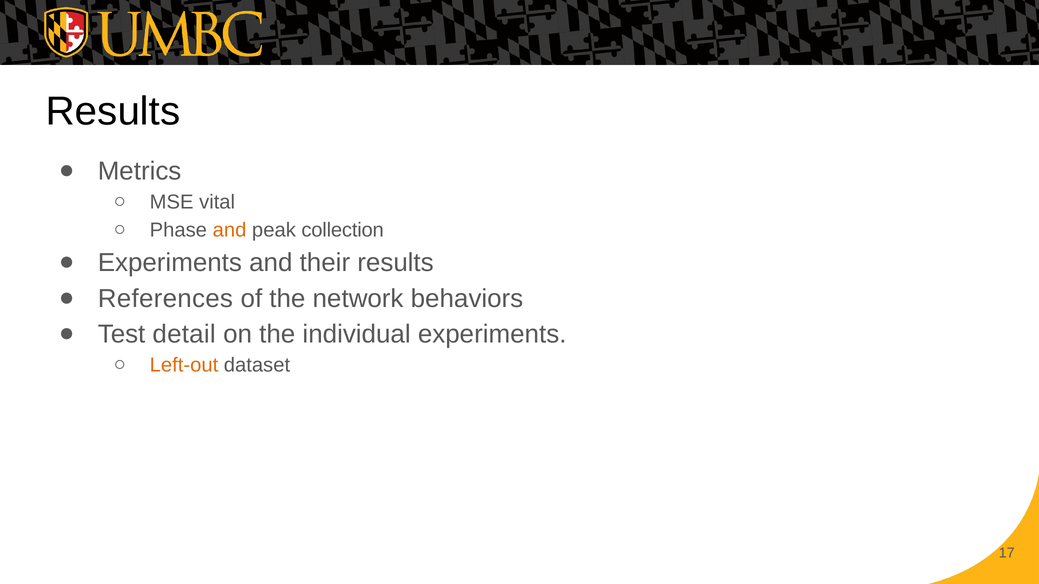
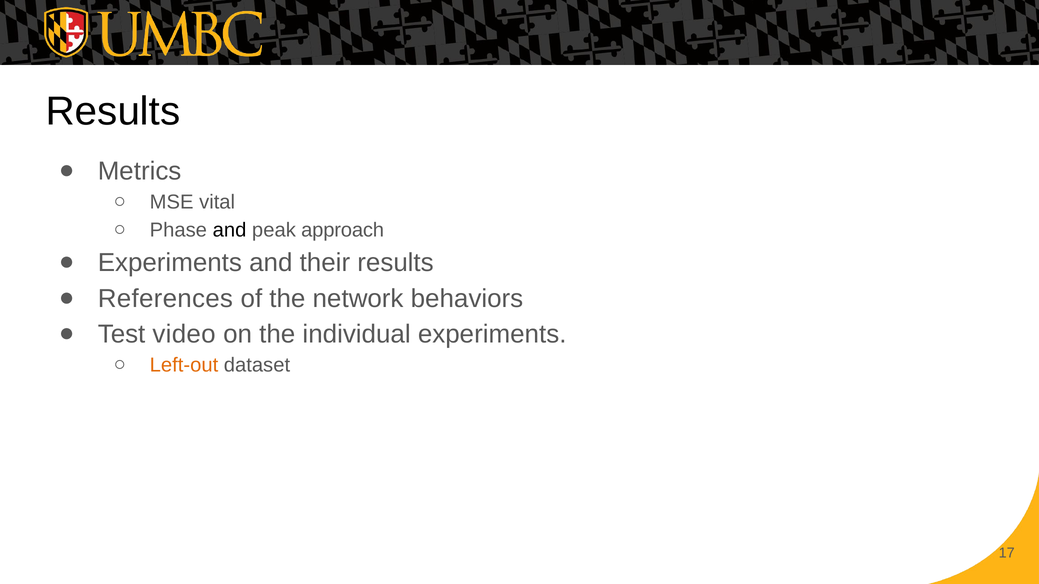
and colour: orange -> black (230, 230)
collection: collection -> approach (343, 230)
detail: detail -> video (184, 335)
